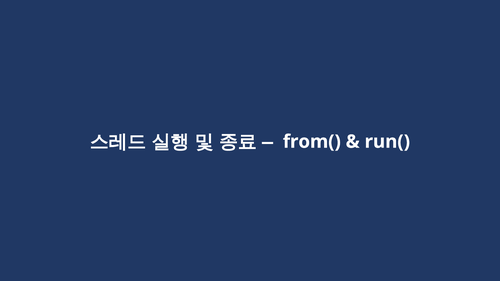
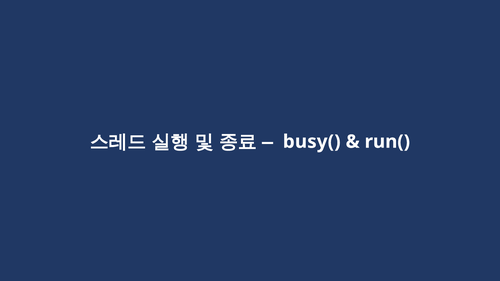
from(: from( -> busy( (312, 142)
